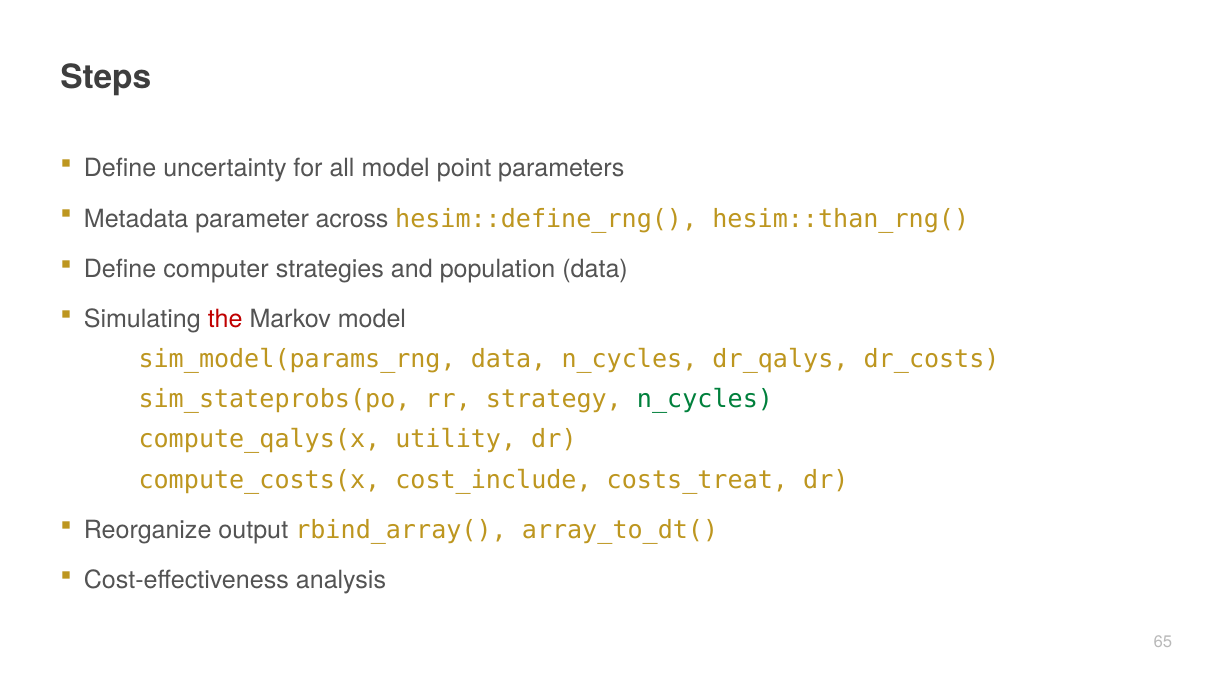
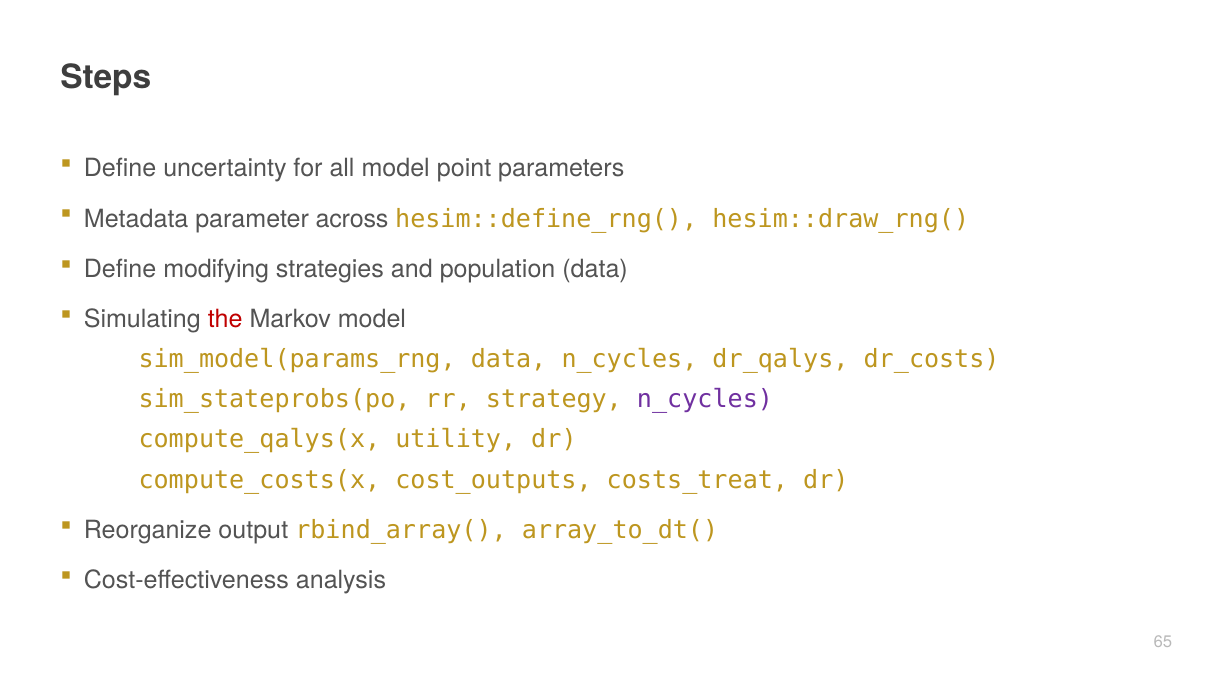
hesim::than_rng(: hesim::than_rng( -> hesim::draw_rng( (841, 219)
computer: computer -> modifying (216, 269)
n_cycles colour: green -> purple (705, 399)
cost_include: cost_include -> cost_outputs (494, 480)
